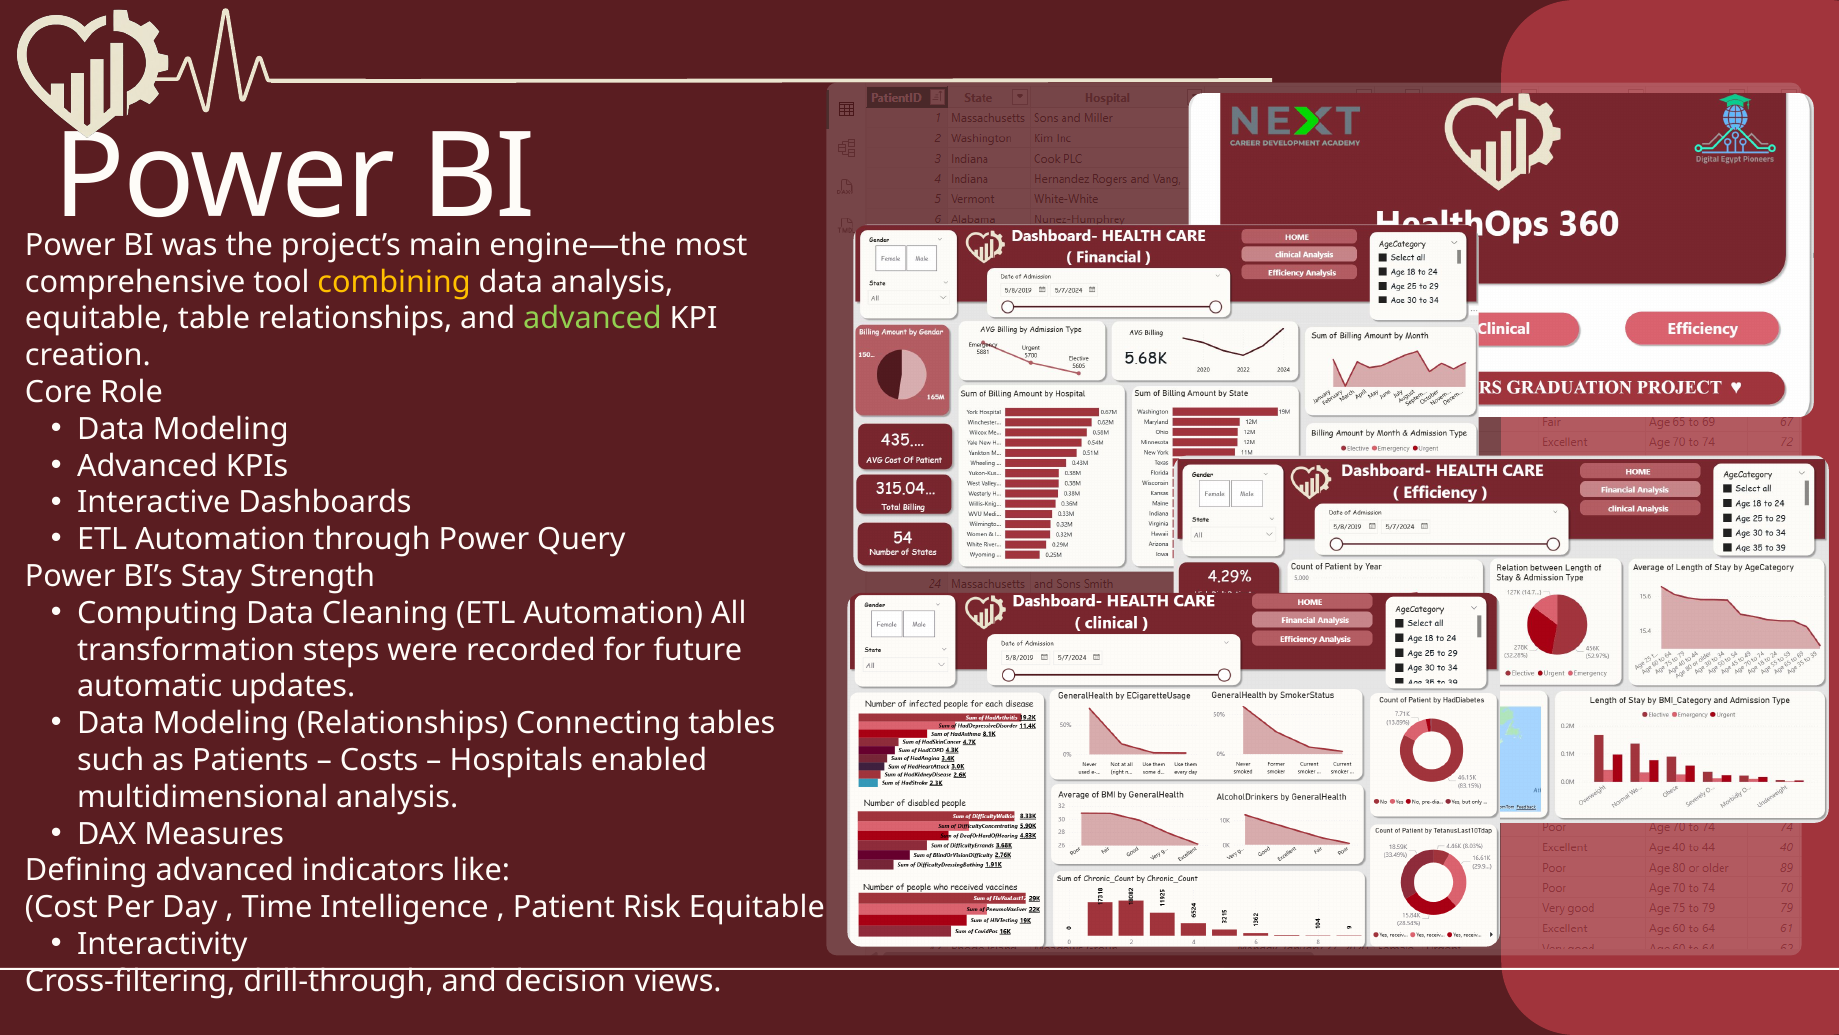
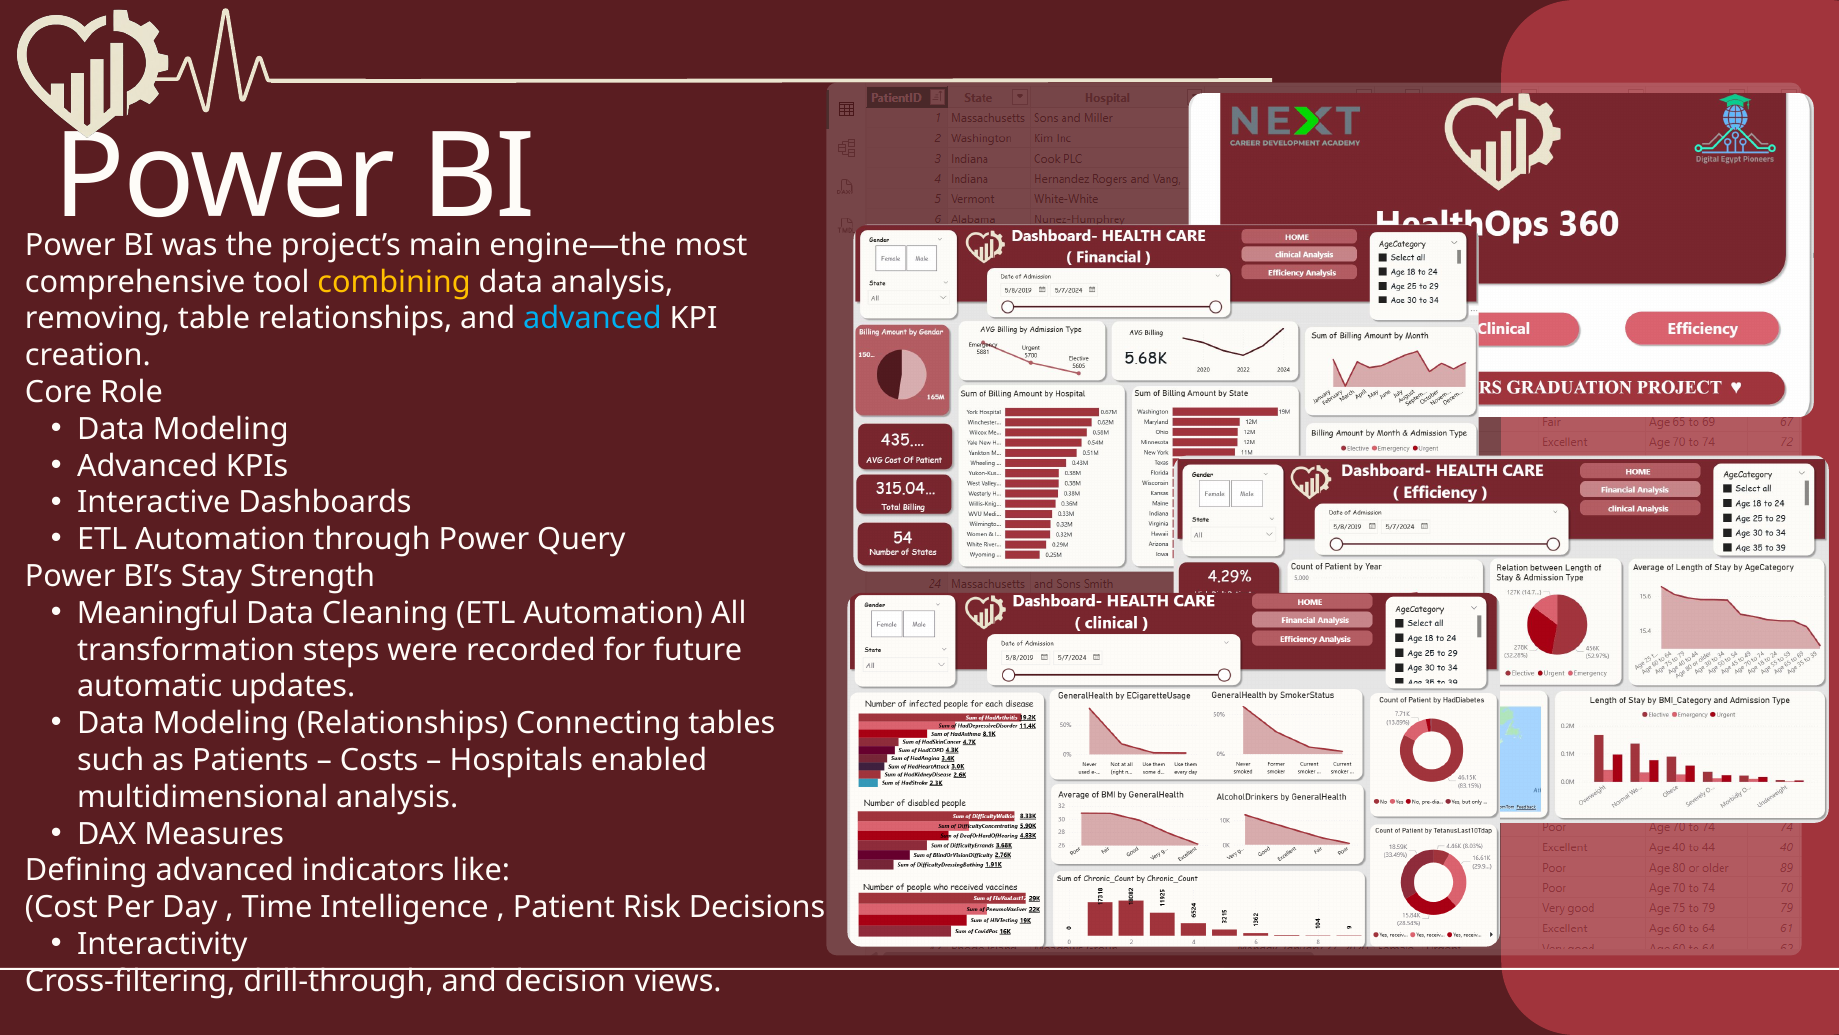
equitable: equitable -> removing (98, 319)
advanced colour: light green -> light blue (592, 319)
Computing: Computing -> Meaningful (158, 613)
Risk Equitable: Equitable -> Decisions (757, 907)
